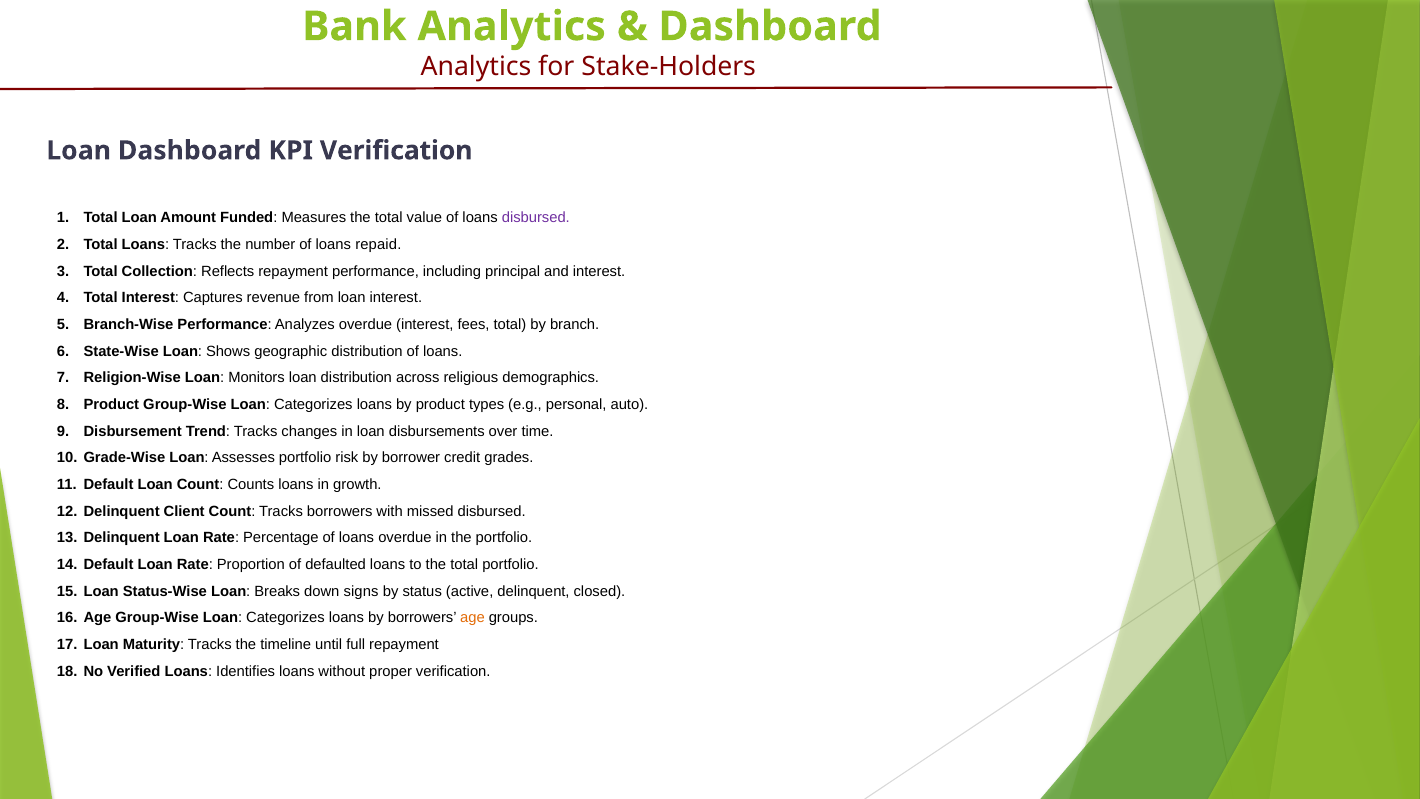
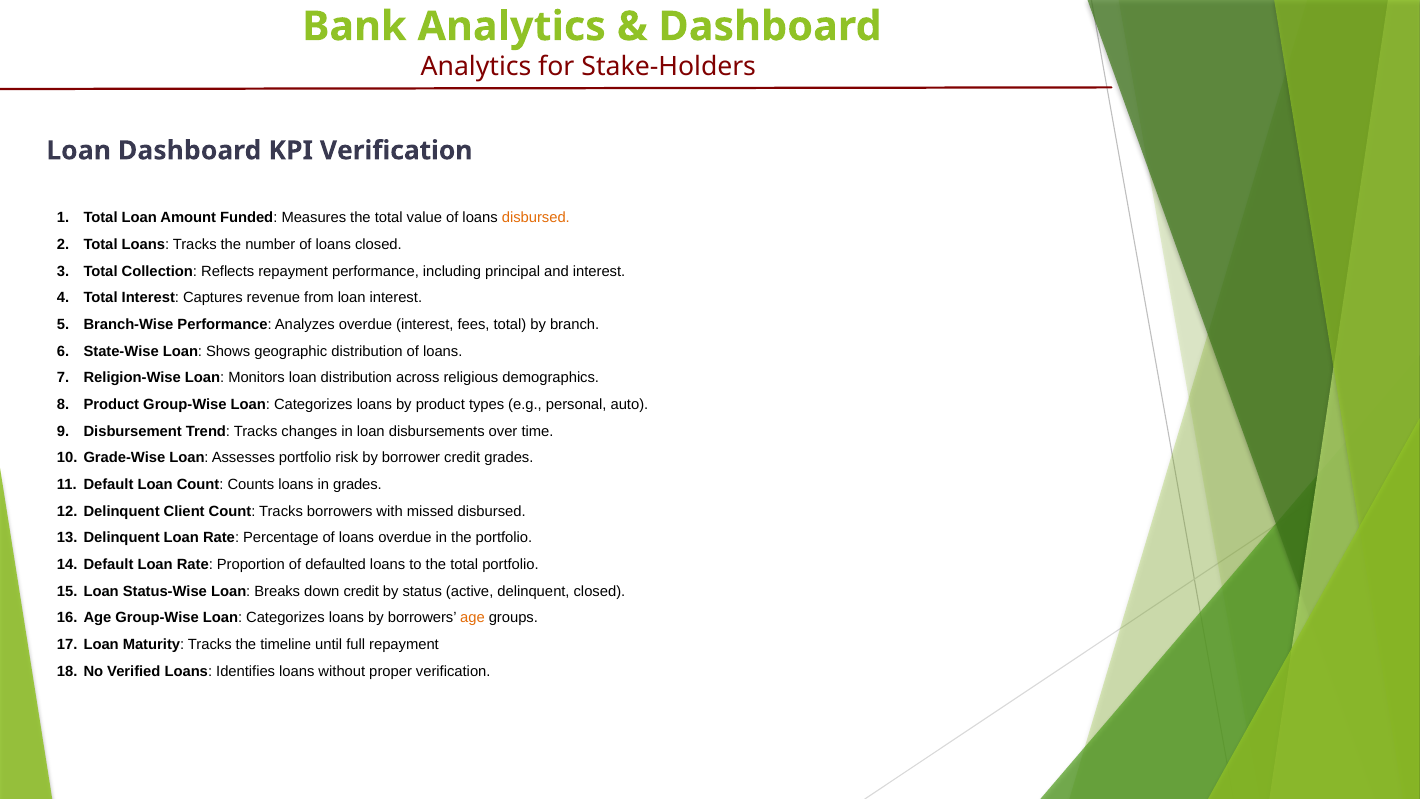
disbursed colour: purple -> orange (536, 218)
loans repaid: repaid -> closed (378, 244)
in growth: growth -> grades (357, 484)
down signs: signs -> credit (361, 591)
